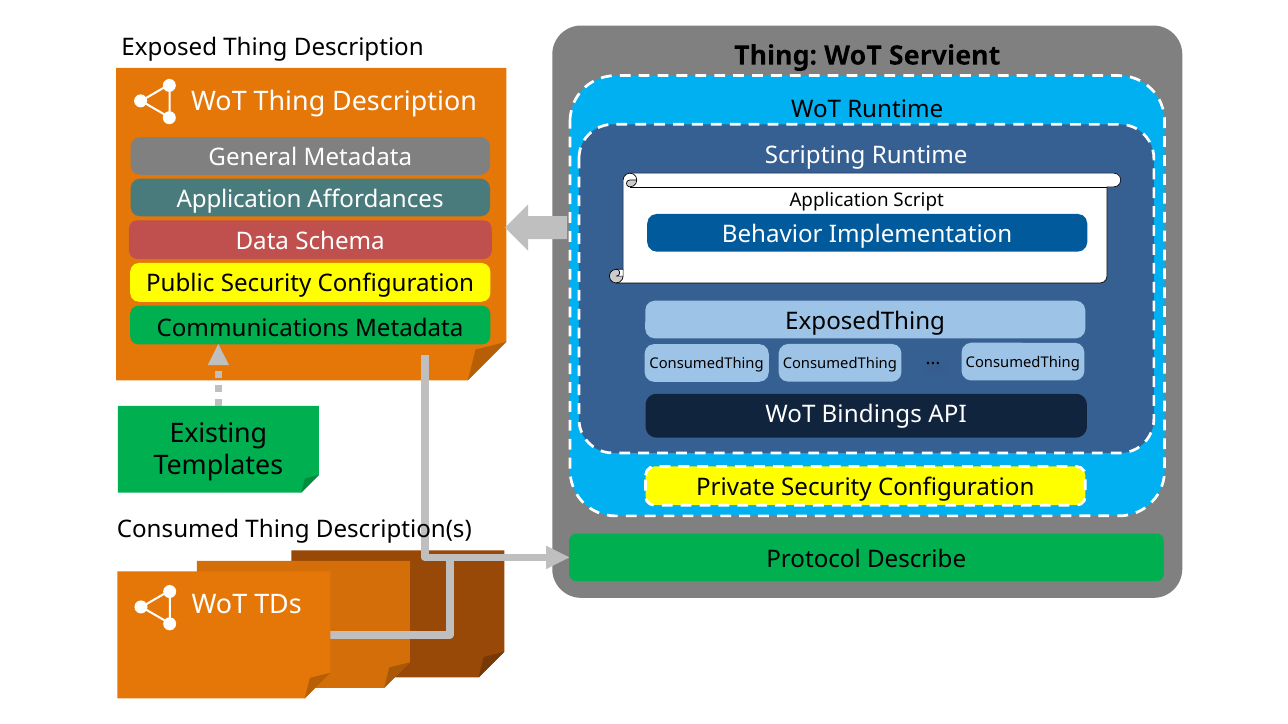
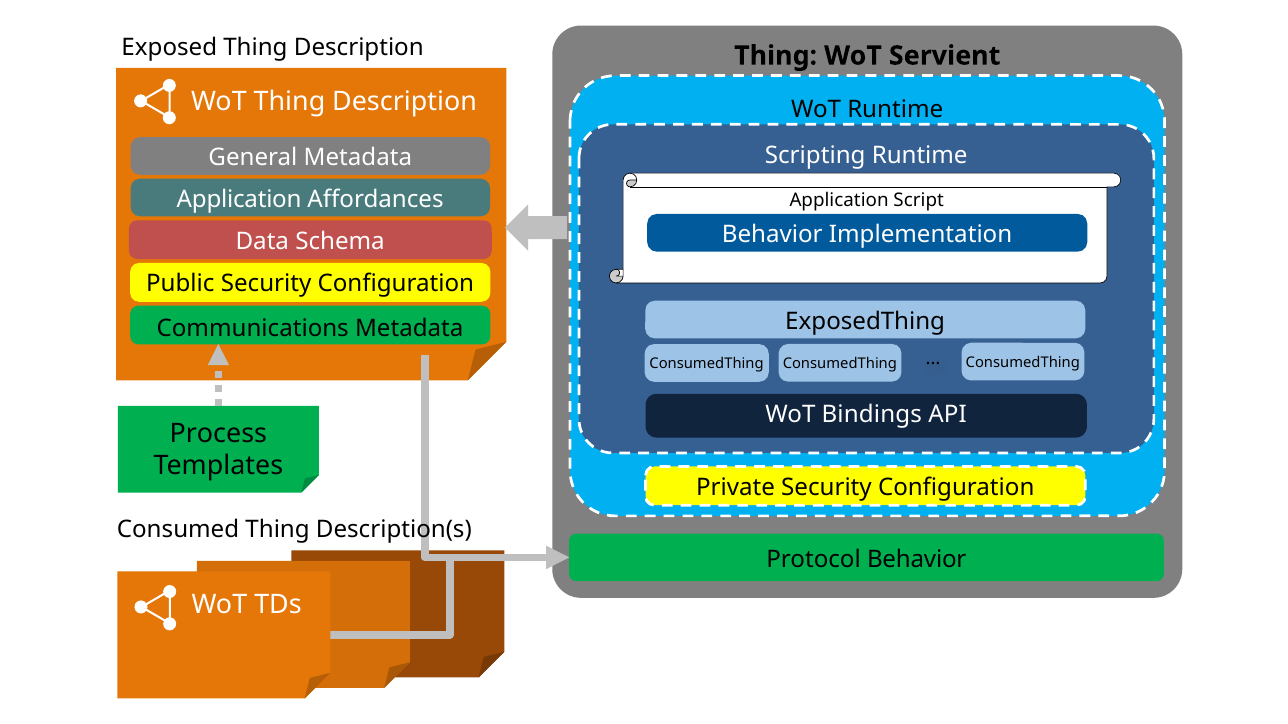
Existing: Existing -> Process (218, 434)
Protocol Describe: Describe -> Behavior (917, 559)
